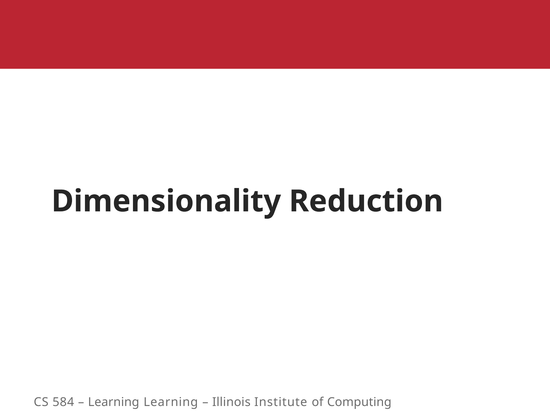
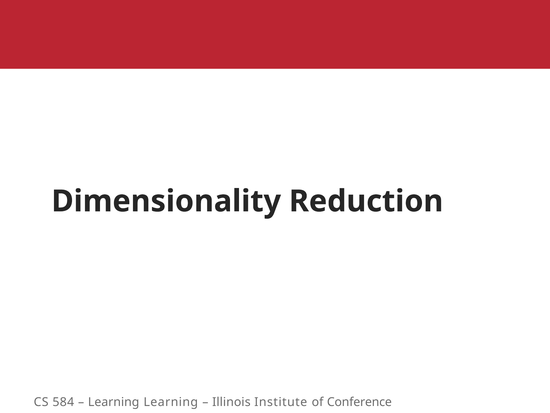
Computing: Computing -> Conference (359, 402)
